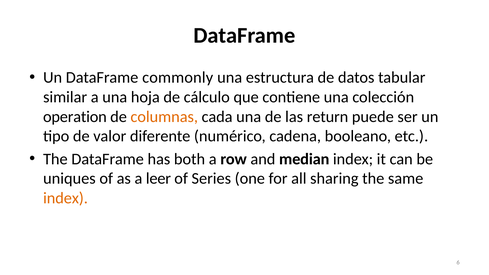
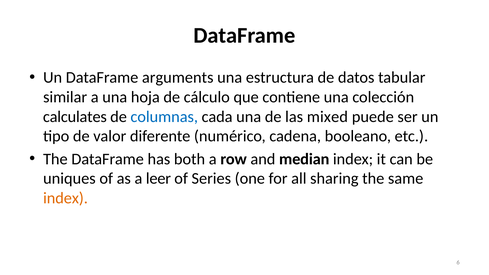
commonly: commonly -> arguments (178, 78)
operation: operation -> calculates (75, 117)
columnas colour: orange -> blue (164, 117)
return: return -> mixed (327, 117)
